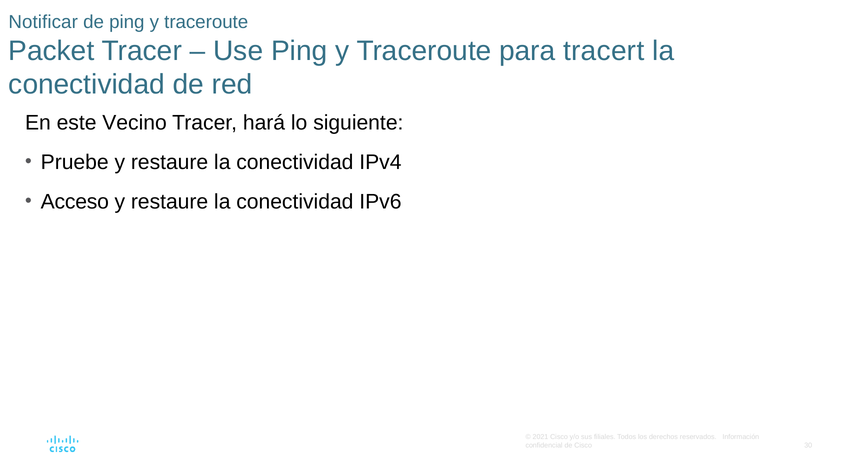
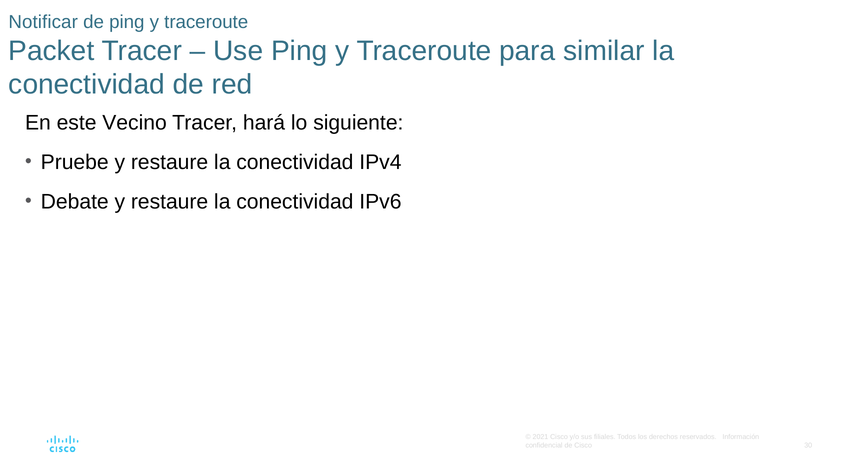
tracert: tracert -> similar (604, 51)
Acceso: Acceso -> Debate (75, 201)
